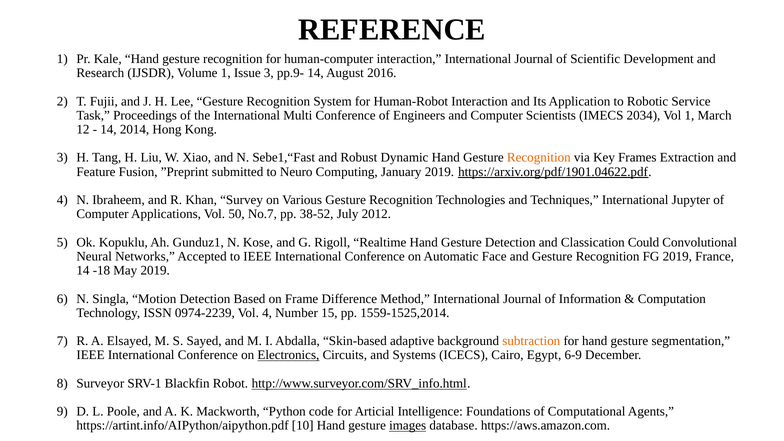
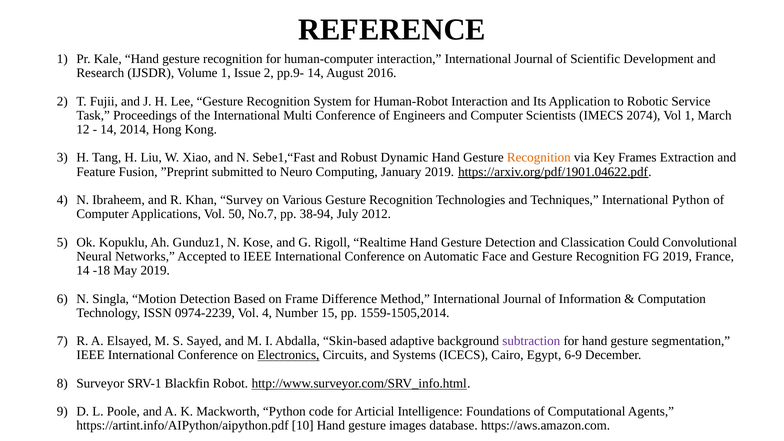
Issue 3: 3 -> 2 (269, 73)
2034: 2034 -> 2074 (644, 115)
International Jupyter: Jupyter -> Python (691, 200)
38-52: 38-52 -> 38-94 (317, 214)
1559-1525,2014: 1559-1525,2014 -> 1559-1505,2014 (405, 313)
subtraction colour: orange -> purple (531, 341)
images underline: present -> none (408, 426)
